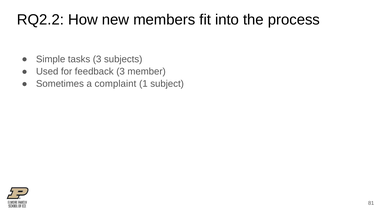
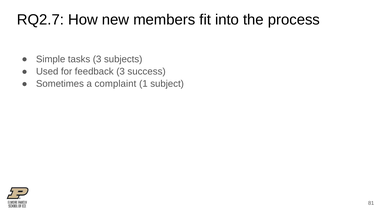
RQ2.2: RQ2.2 -> RQ2.7 (40, 20)
member: member -> success (147, 72)
